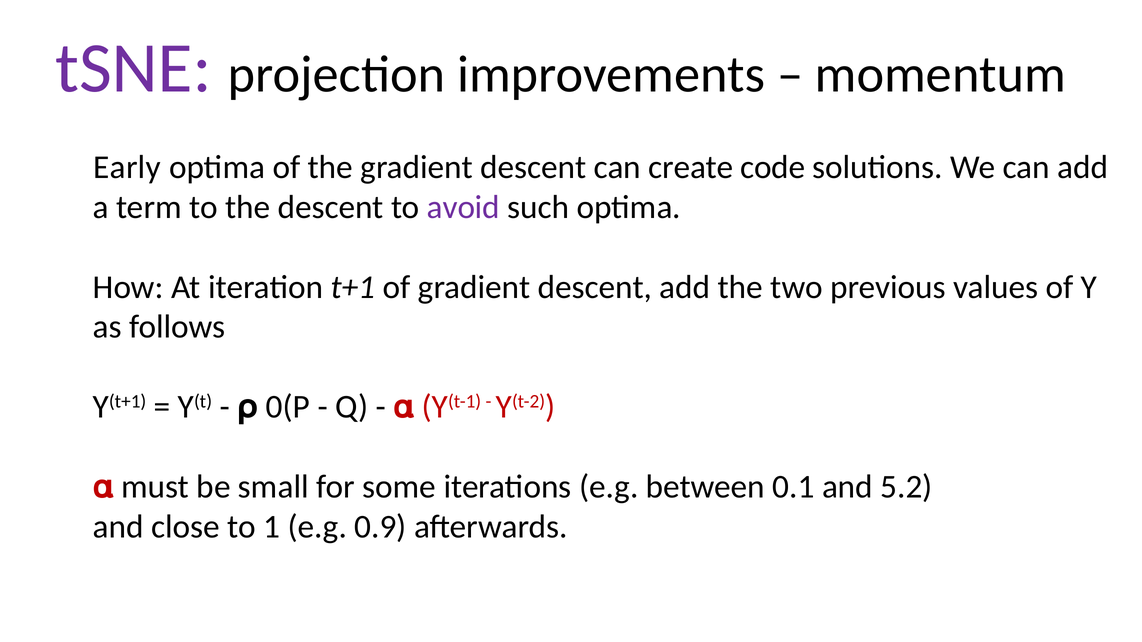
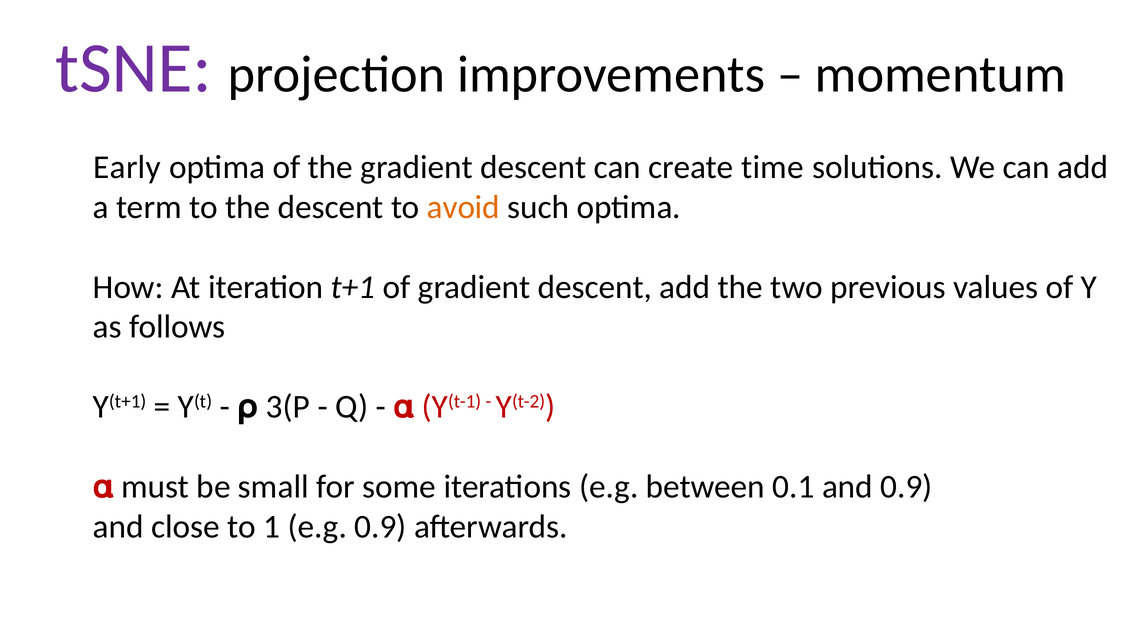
code: code -> time (772, 167)
avoid colour: purple -> orange (463, 207)
0(P: 0(P -> 3(P (288, 407)
and 5.2: 5.2 -> 0.9 (906, 487)
